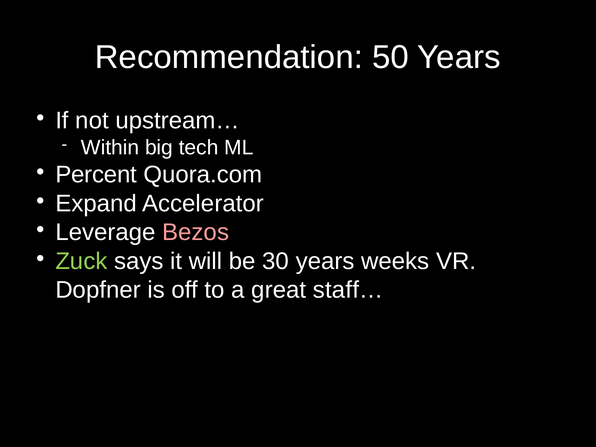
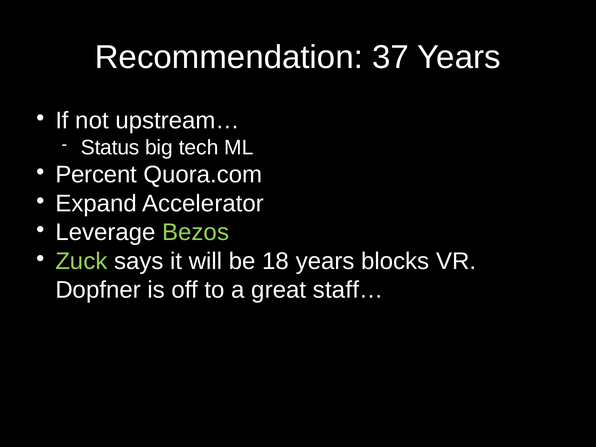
50: 50 -> 37 (390, 57)
Within: Within -> Status (110, 148)
Bezos colour: pink -> light green (196, 233)
30: 30 -> 18 (276, 261)
weeks: weeks -> blocks (395, 261)
